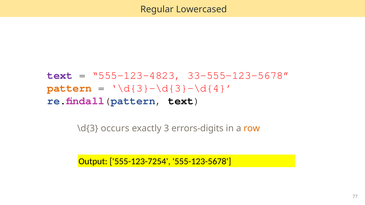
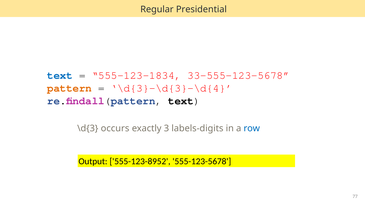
Lowercased: Lowercased -> Presidential (201, 9)
text colour: purple -> blue (60, 76)
555-123-4823: 555-123-4823 -> 555-123-1834 (136, 76)
errors-digits: errors-digits -> labels-digits (197, 129)
row colour: orange -> blue (252, 129)
555-123-7254: 555-123-7254 -> 555-123-8952 (140, 162)
